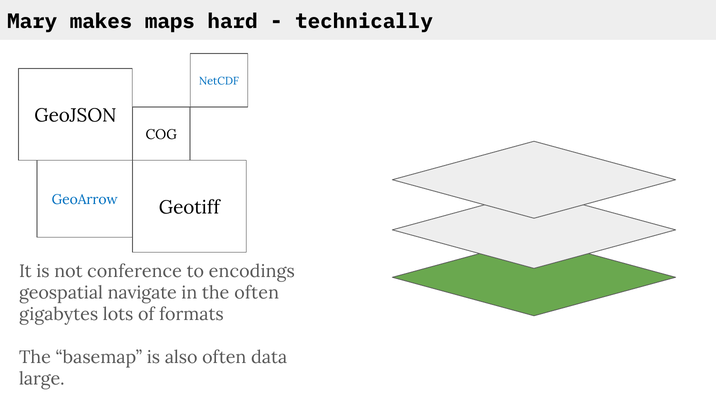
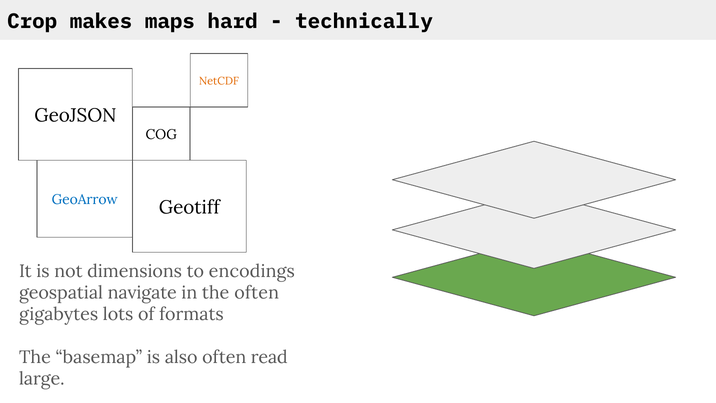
Mary: Mary -> Crop (32, 21)
NetCDF colour: blue -> orange (219, 81)
conference: conference -> dimensions (135, 271)
data: data -> read (269, 357)
